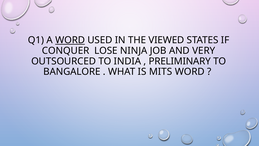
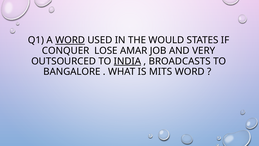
VIEWED: VIEWED -> WOULD (166, 40)
NINJA: NINJA -> AMAR (134, 51)
INDIA underline: none -> present (127, 61)
PRELIMINARY: PRELIMINARY -> BROADCASTS (180, 61)
